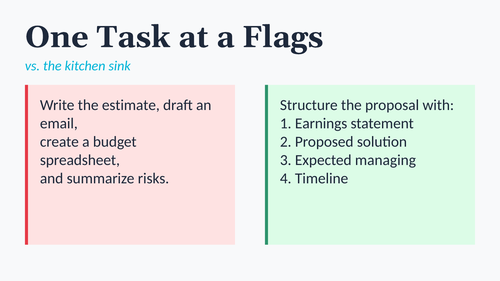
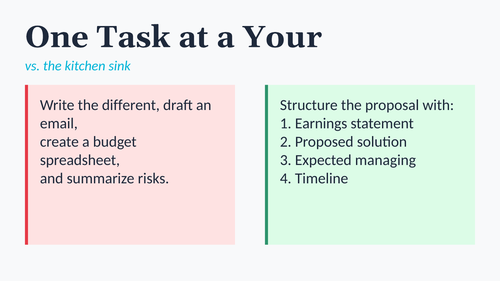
Flags: Flags -> Your (282, 37)
estimate: estimate -> different (131, 105)
